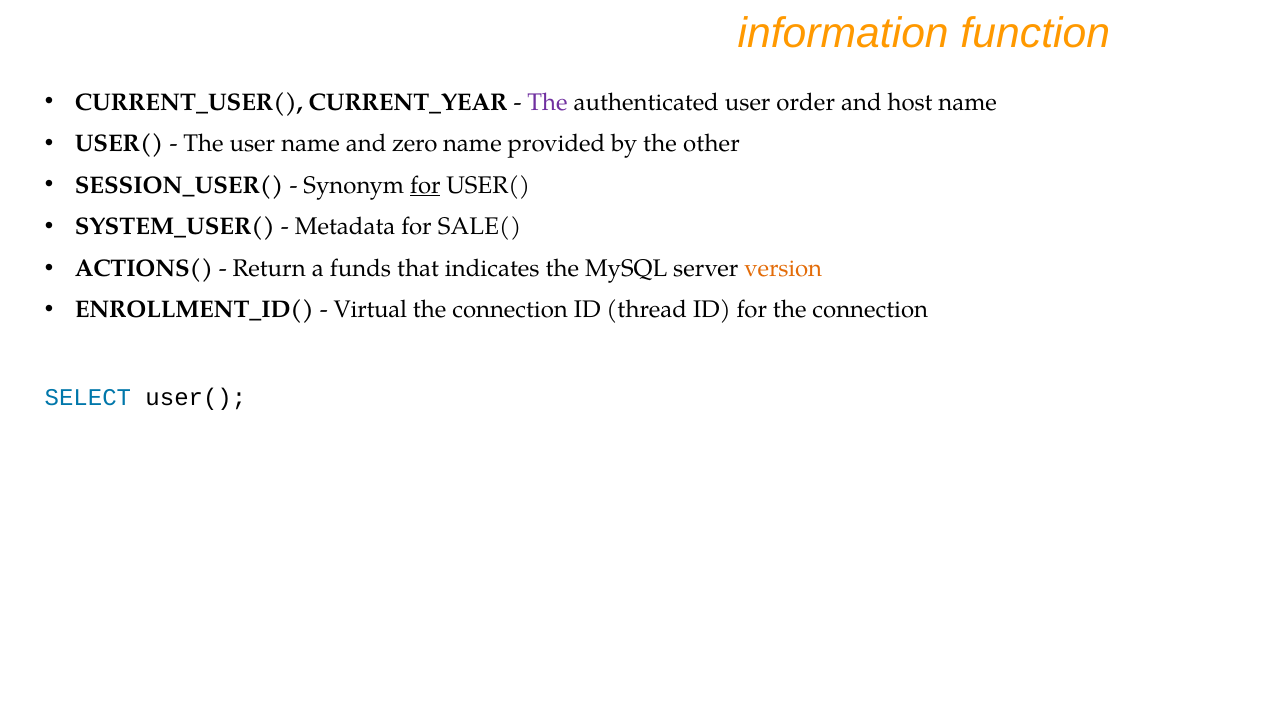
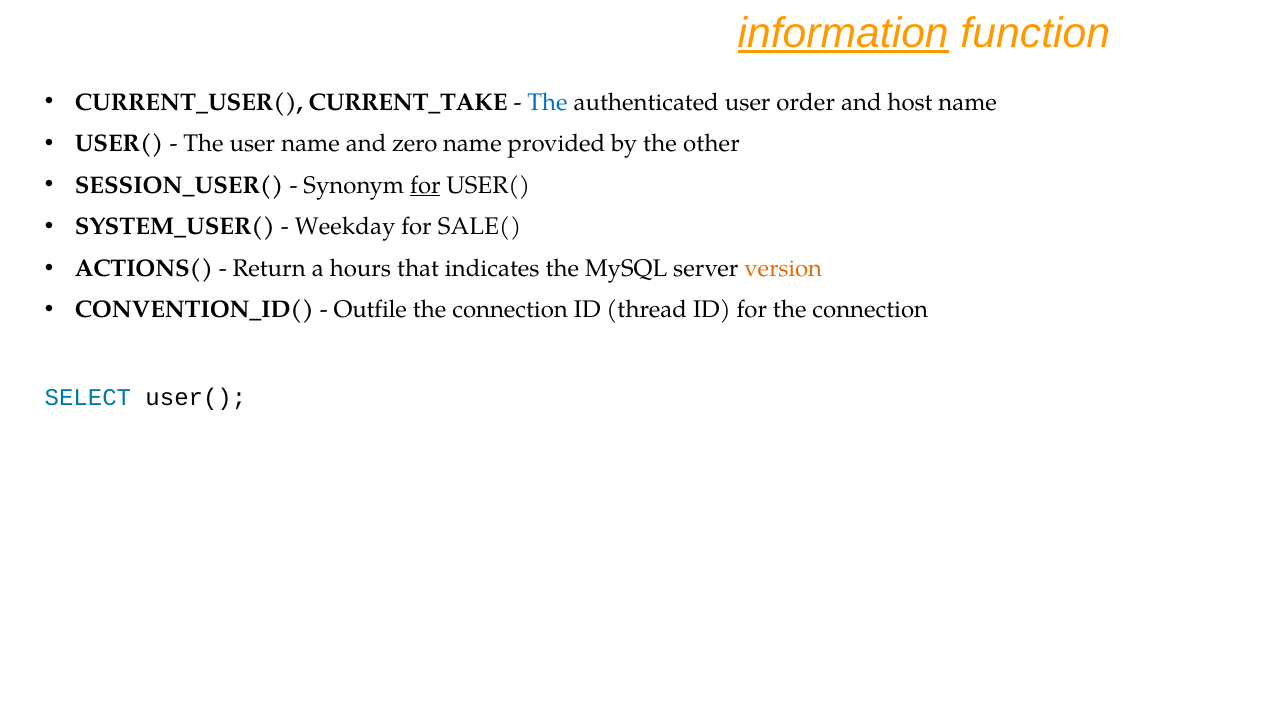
information underline: none -> present (843, 33)
CURRENT_YEAR: CURRENT_YEAR -> CURRENT_TAKE (408, 102)
The colour: purple -> blue (548, 102)
Metadata: Metadata -> Weekday (345, 227)
funds: funds -> hours (360, 268)
ENROLLMENT_ID(: ENROLLMENT_ID( -> CONVENTION_ID( (194, 310)
Virtual: Virtual -> Outfile (370, 310)
